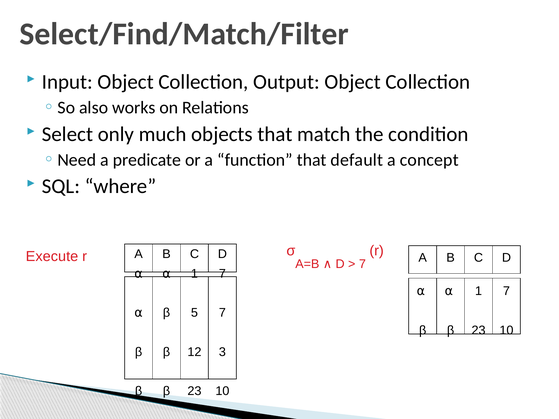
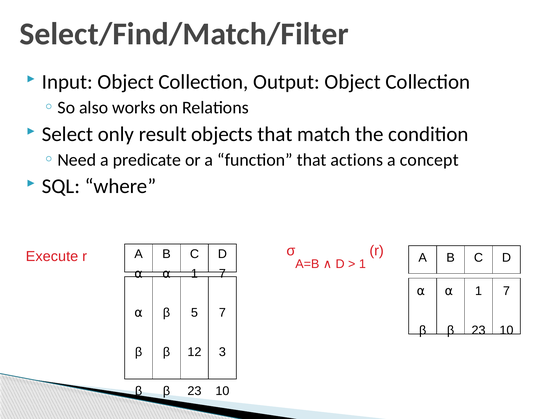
much: much -> result (163, 134)
default: default -> actions (357, 160)
7: 7 -> 1 (362, 264)
